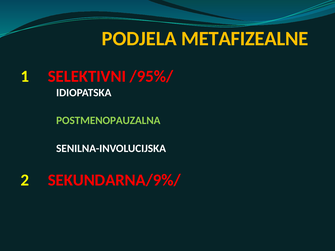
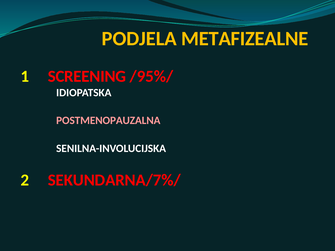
SELEKTIVNI: SELEKTIVNI -> SCREENING (87, 76)
POSTMENOPAUZALNA colour: light green -> pink (108, 121)
SEKUNDARNA/9%/: SEKUNDARNA/9%/ -> SEKUNDARNA/7%/ (114, 180)
